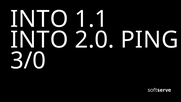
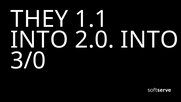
INTO: INTO -> THEY (39, 19)
2.0 PING: PING -> INTO (149, 40)
